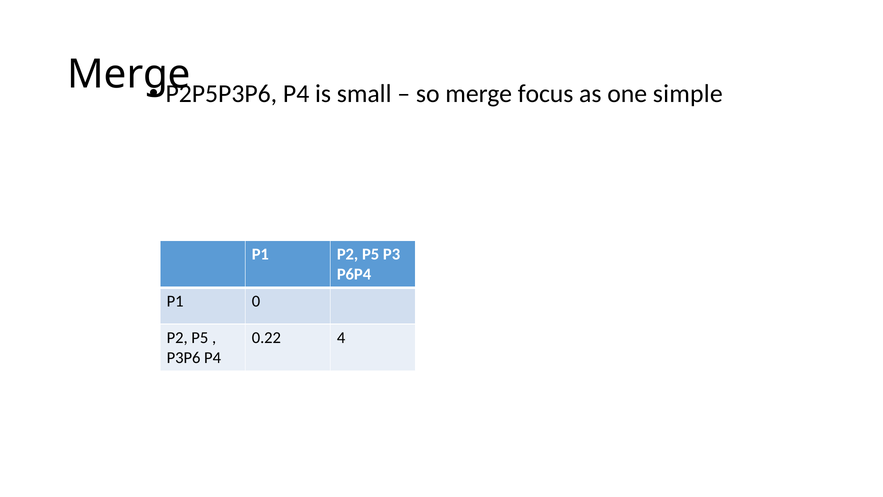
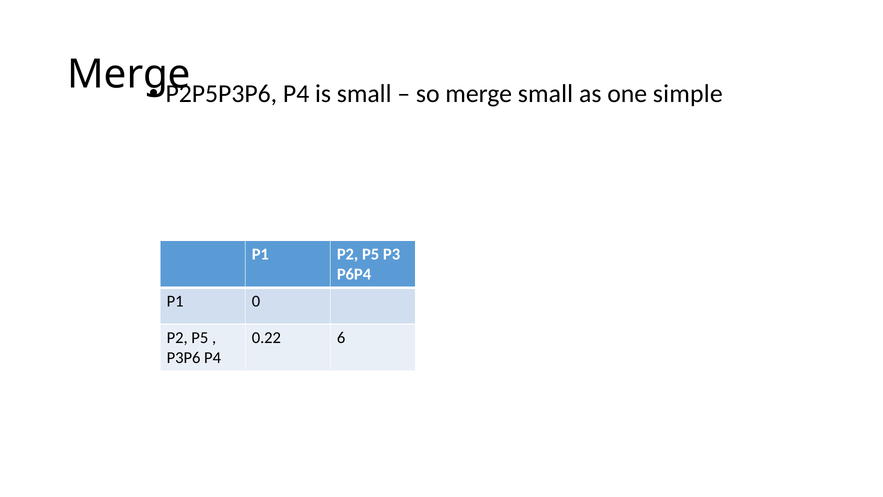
merge focus: focus -> small (545, 94)
4: 4 -> 6 (341, 337)
